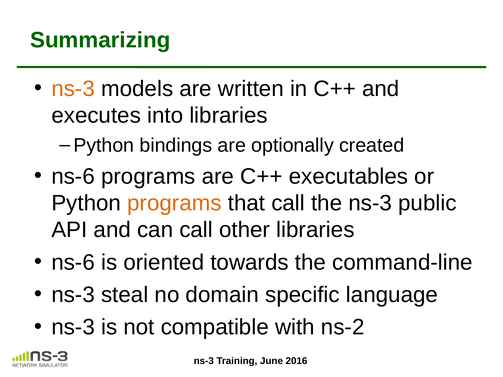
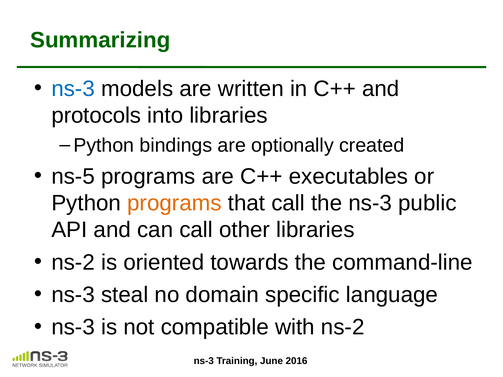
ns-3 colour: orange -> blue (73, 89)
executes: executes -> protocols (96, 116)
ns-6: ns-6 -> ns-5 (73, 176)
ns-6: ns-6 -> ns-2 (73, 263)
